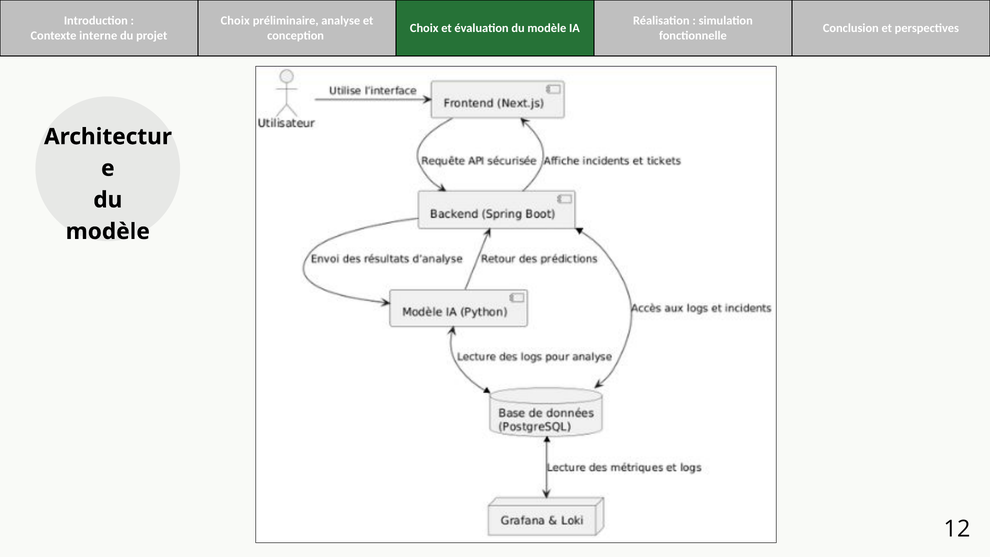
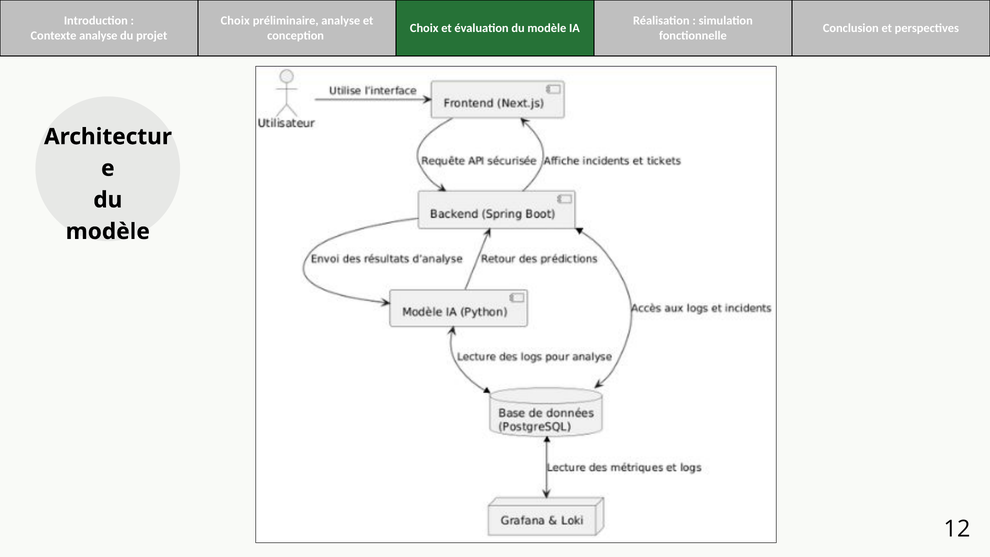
Contexte interne: interne -> analyse (98, 36)
